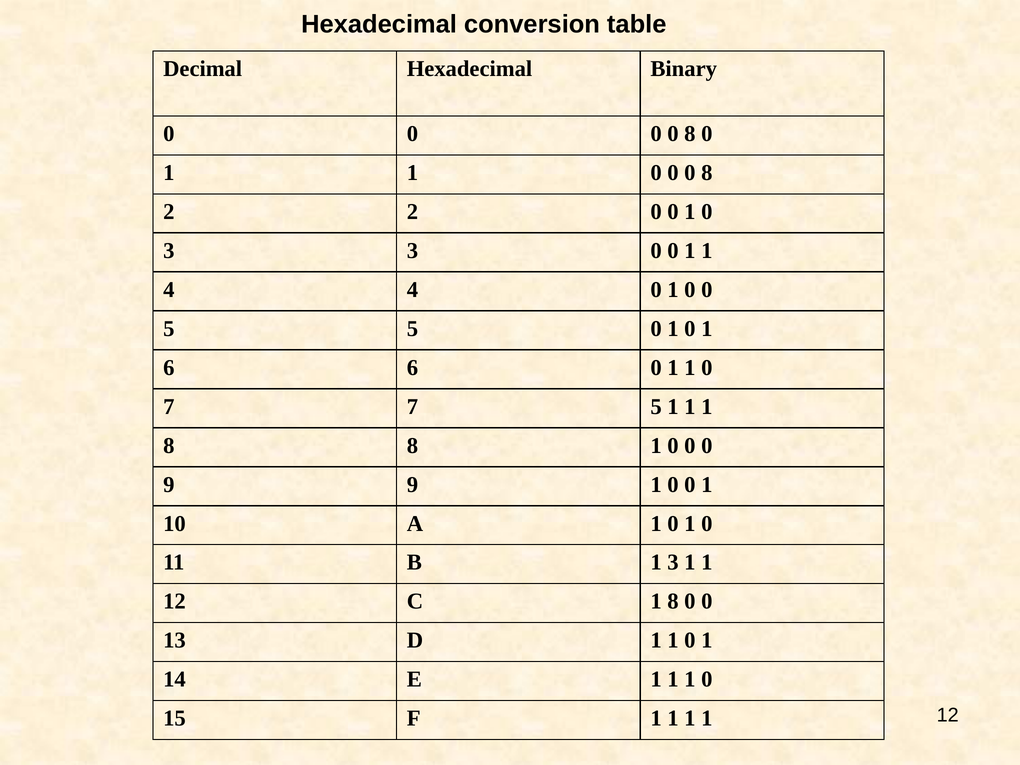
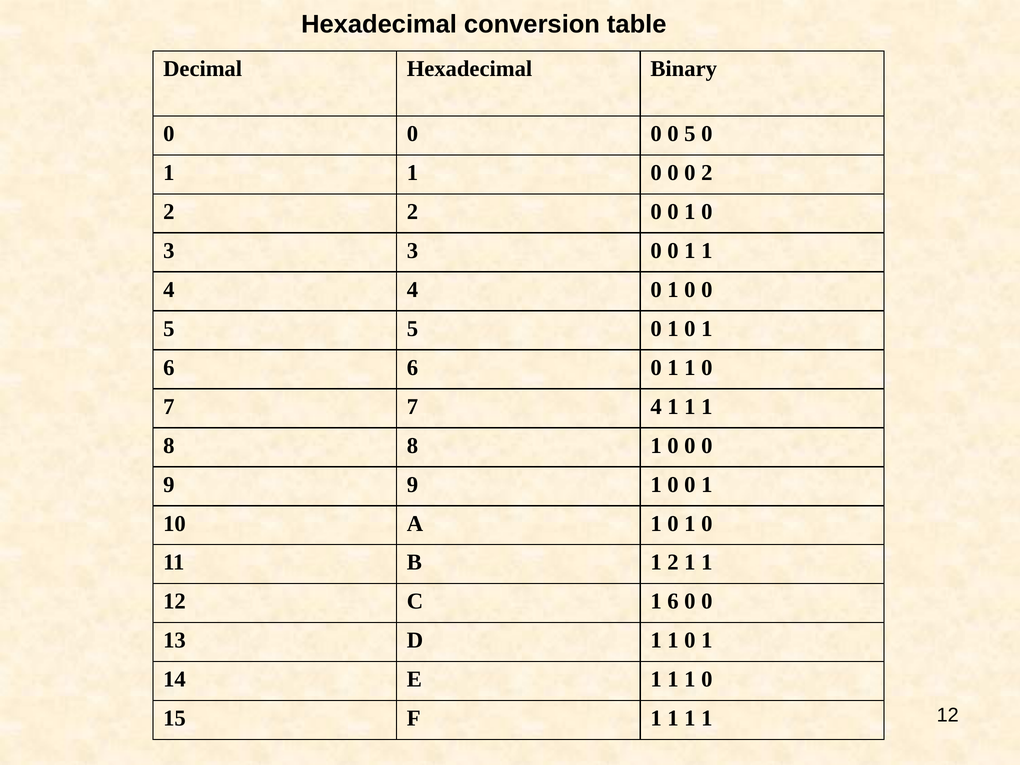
8: 8 -> 5 (690, 134)
8: 8 -> 2 (707, 173)
7 5: 5 -> 4 (656, 407)
1 3: 3 -> 2 (673, 562)
C 1 8: 8 -> 6 (673, 601)
